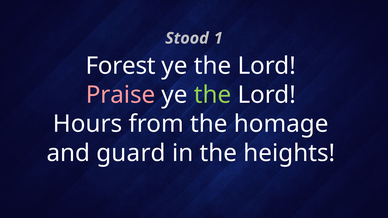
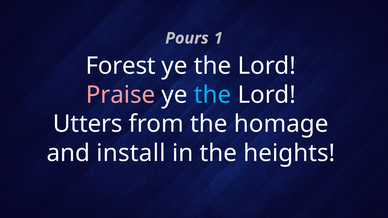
Stood: Stood -> Pours (187, 38)
the colour: light green -> light blue (213, 95)
Hours: Hours -> Utters (88, 124)
guard: guard -> install (131, 153)
